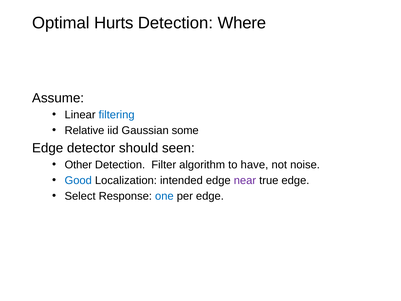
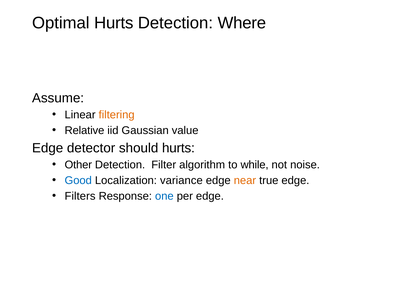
filtering colour: blue -> orange (117, 115)
some: some -> value (185, 130)
should seen: seen -> hurts (178, 148)
have: have -> while (255, 165)
intended: intended -> variance (181, 180)
near colour: purple -> orange (245, 180)
Select: Select -> Filters (80, 196)
